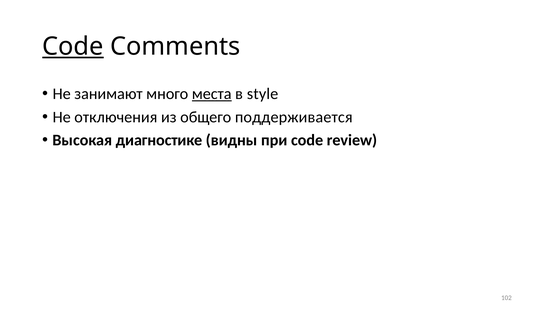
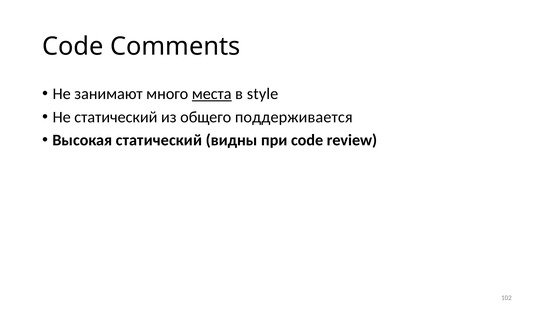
Code underline: present -> none (73, 47)
Не отключения: отключения -> статический (116, 117)
Высокая диагностике: диагностике -> статический (159, 140)
